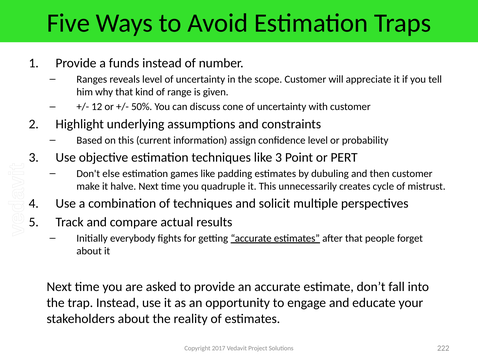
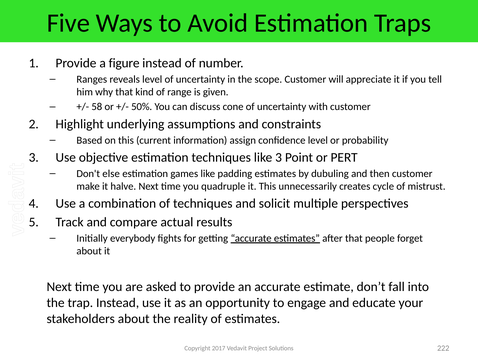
funds: funds -> figure (124, 63)
12: 12 -> 58 (97, 107)
